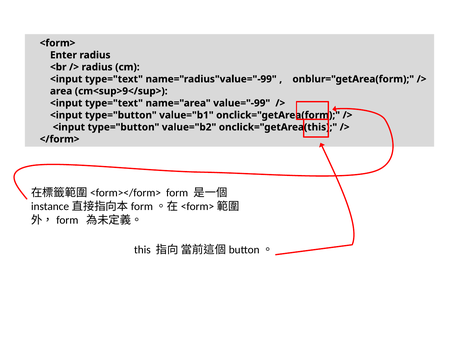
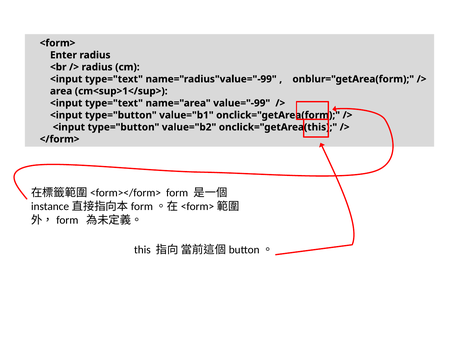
cm<sup>9</sup>: cm<sup>9</sup> -> cm<sup>1</sup> (121, 91)
